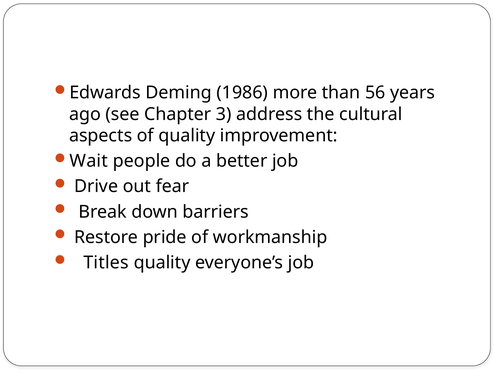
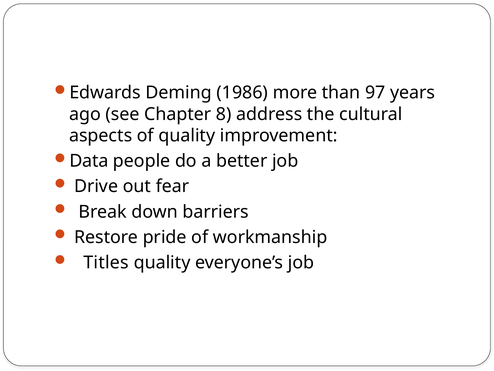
56: 56 -> 97 (375, 93)
3: 3 -> 8 (224, 114)
Wait: Wait -> Data (89, 161)
